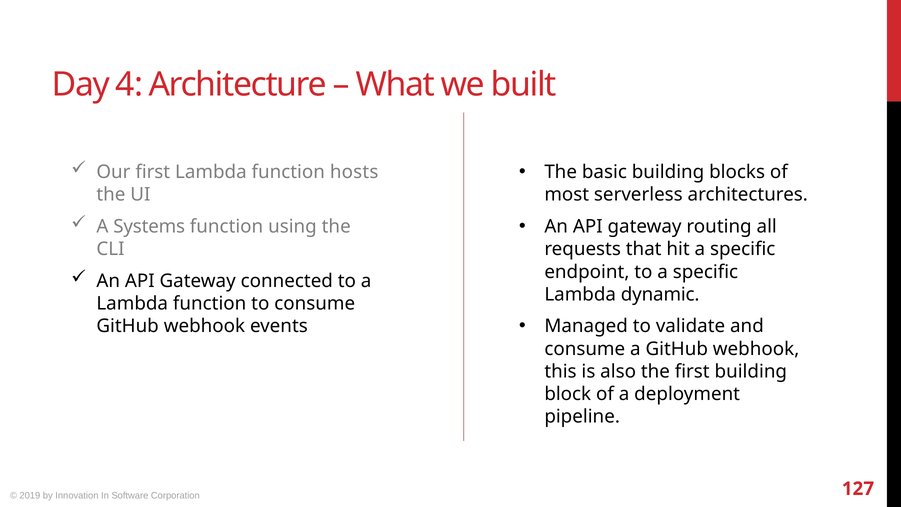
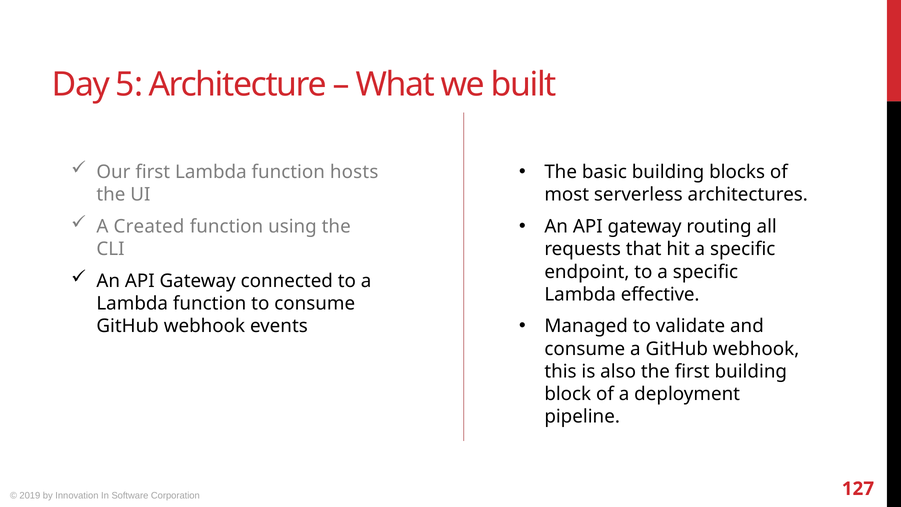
4: 4 -> 5 (129, 85)
Systems: Systems -> Created (149, 227)
dynamic: dynamic -> effective (660, 294)
